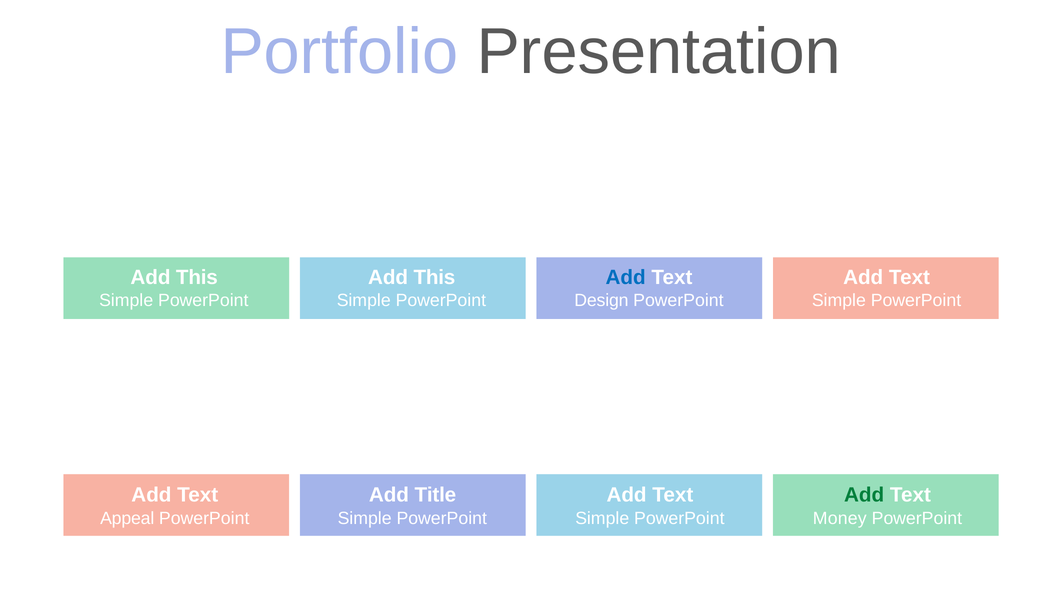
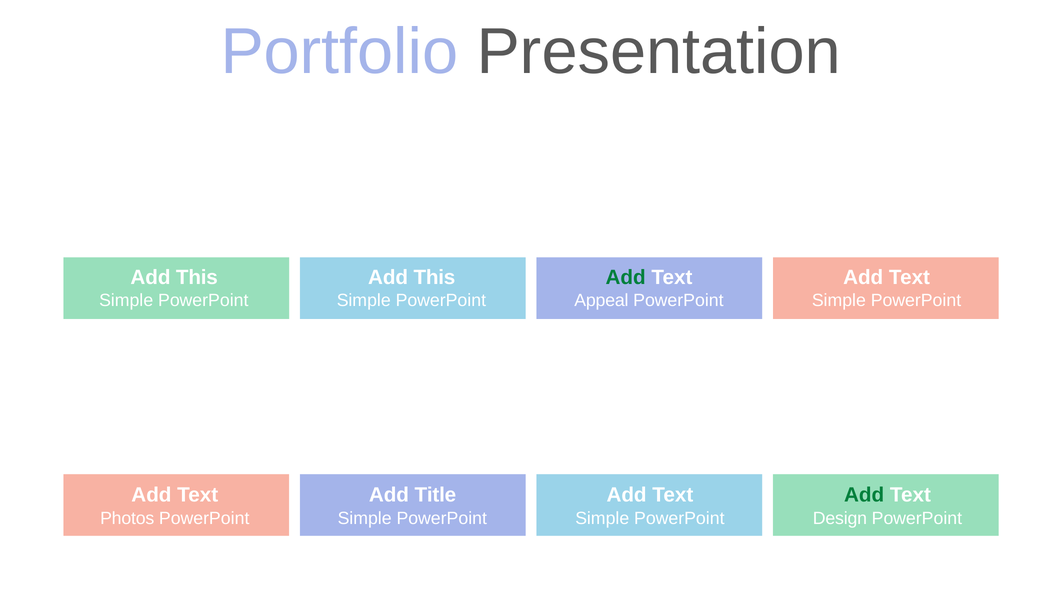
Add colour: blue -> green (626, 277)
Design: Design -> Appeal (601, 301)
Appeal: Appeal -> Photos (127, 519)
Money: Money -> Design (840, 519)
